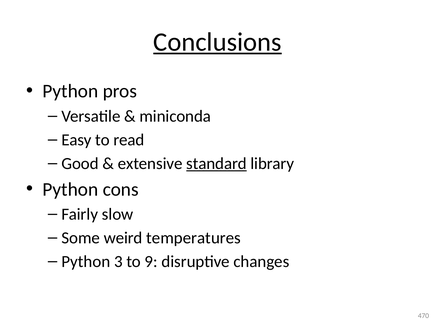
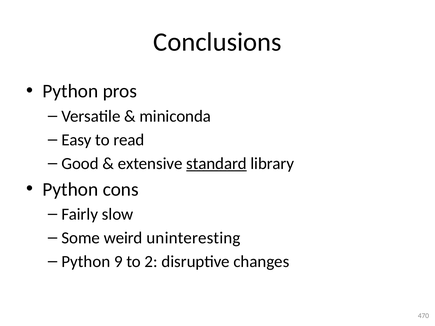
Conclusions underline: present -> none (217, 42)
temperatures: temperatures -> uninteresting (194, 238)
3: 3 -> 9 (118, 262)
9: 9 -> 2 (151, 262)
